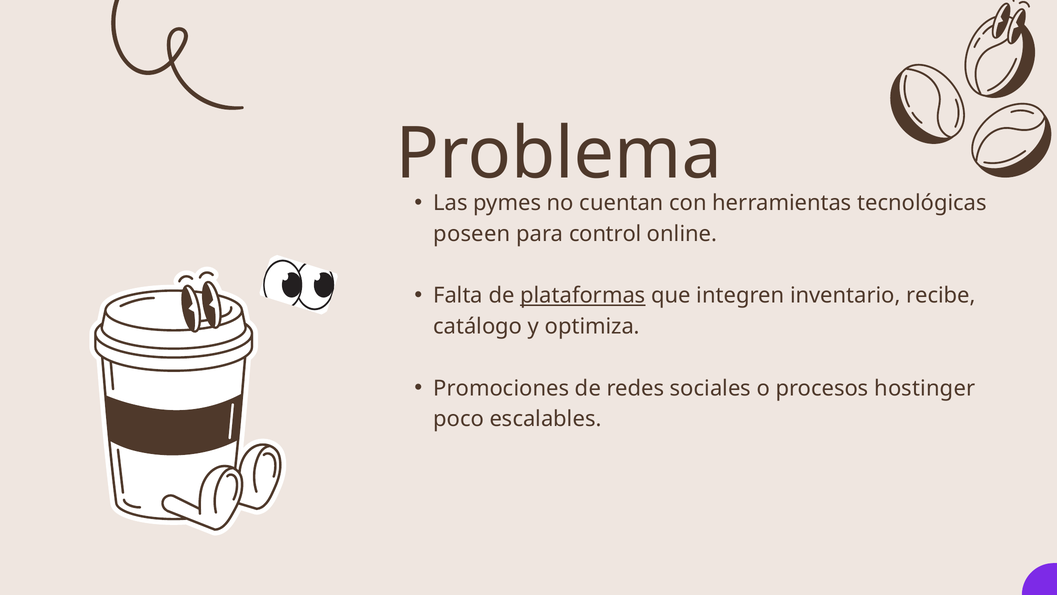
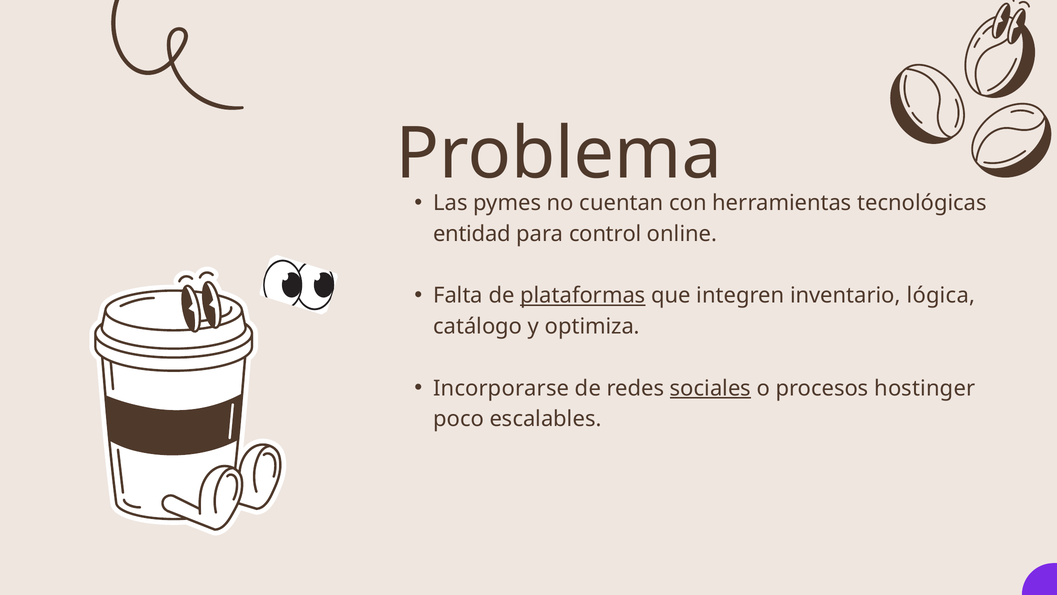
poseen: poseen -> entidad (472, 234)
recibe: recibe -> lógica (941, 295)
Promociones: Promociones -> Incorporarse (501, 388)
sociales underline: none -> present (710, 388)
